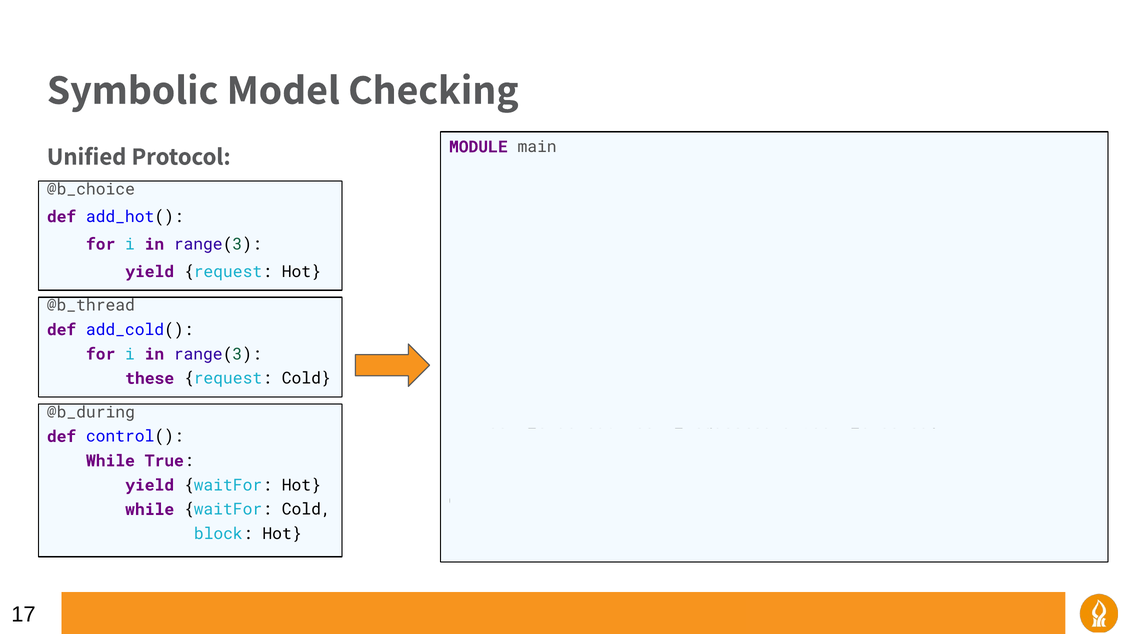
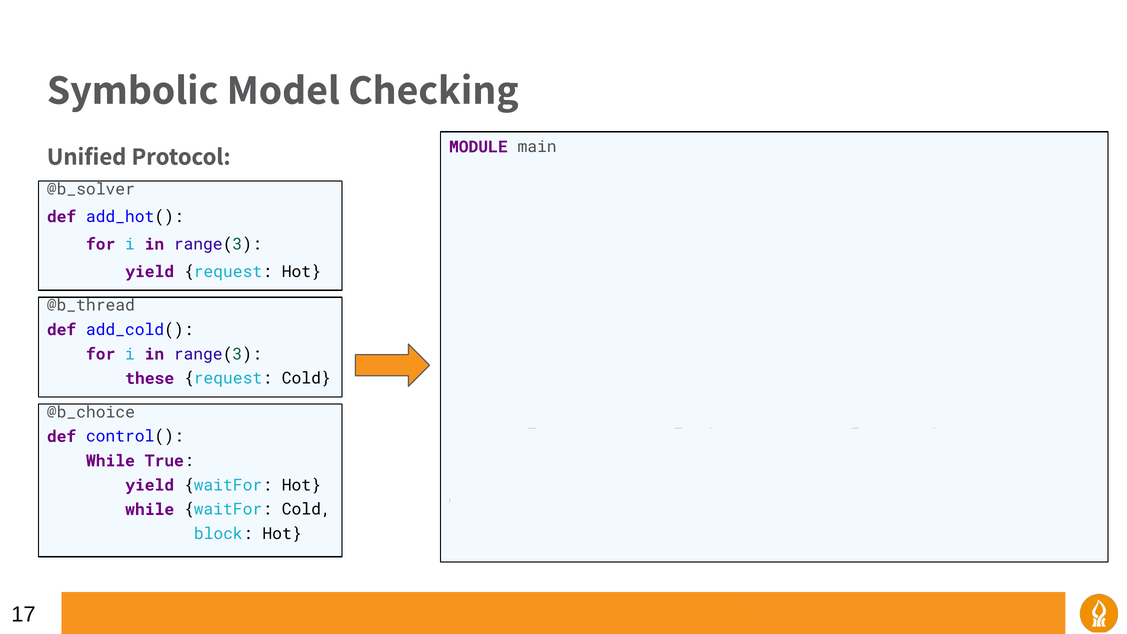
@b_choice: @b_choice -> @b_solver (91, 189)
@b_during: @b_during -> @b_choice (91, 412)
